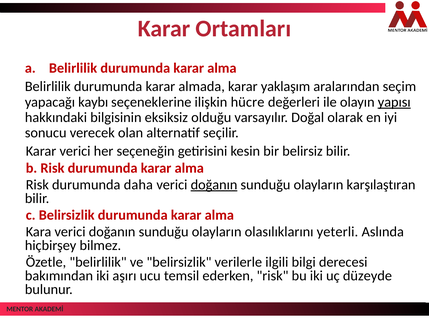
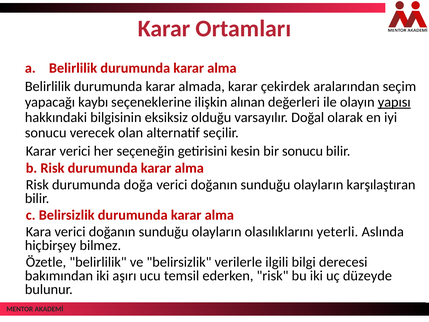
yaklaşım: yaklaşım -> çekirdek (285, 86)
hücre: hücre -> alınan (248, 102)
bir belirsiz: belirsiz -> sonucu (303, 151)
daha: daha -> doğa (138, 185)
doğanın underline: present -> none (214, 185)
